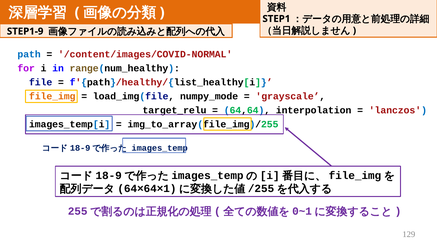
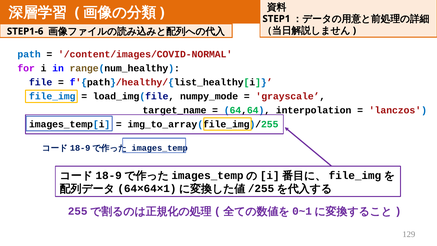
STEP1-9: STEP1-9 -> STEP1-6 (25, 31)
file_img colour: orange -> blue (52, 96)
target_relu: target_relu -> target_name (174, 110)
